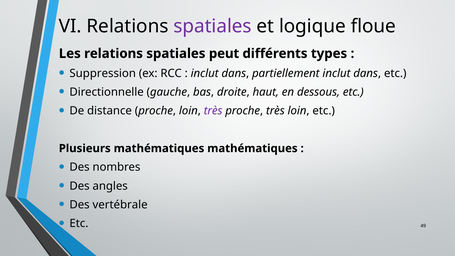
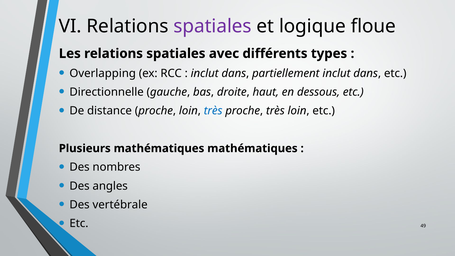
peut: peut -> avec (224, 54)
Suppression: Suppression -> Overlapping (103, 73)
très colour: purple -> blue (213, 111)
